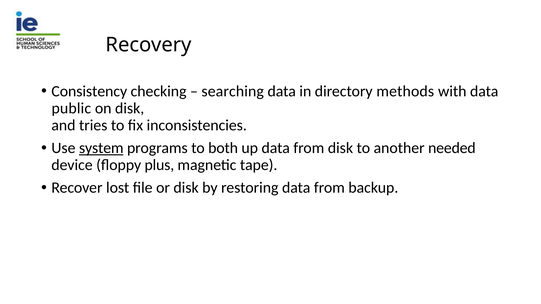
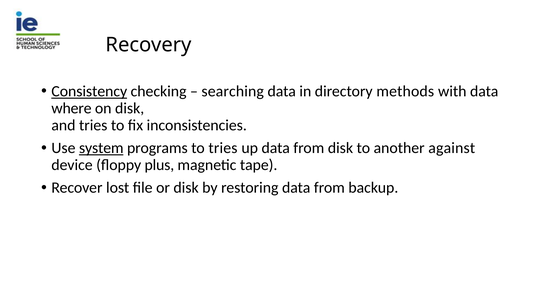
Consistency underline: none -> present (89, 91)
public: public -> where (71, 109)
to both: both -> tries (223, 148)
needed: needed -> against (452, 148)
